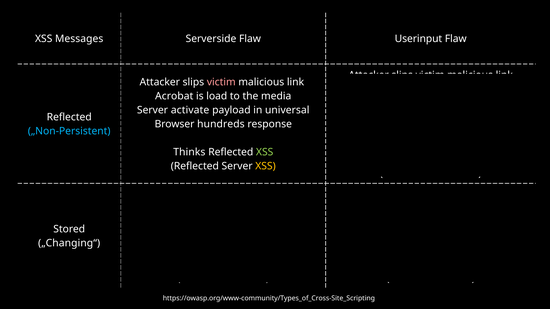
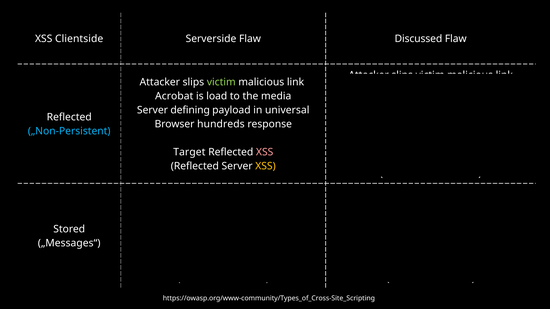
Messages: Messages -> Clientside (79, 39)
Userinput: Userinput -> Discussed (418, 39)
victim colour: pink -> light green (221, 82)
activate: activate -> defining (190, 110)
Thinks: Thinks -> Target (189, 152)
XSS colour: light green -> pink (265, 152)
„Changing“: „Changing“ -> „Messages“ (69, 243)
